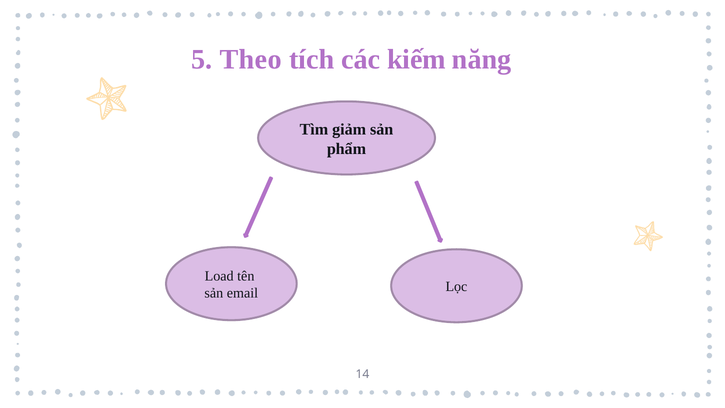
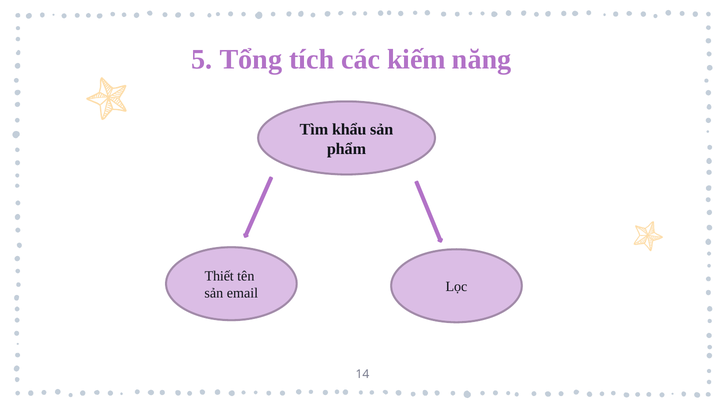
Theo: Theo -> Tổng (251, 59)
giảm: giảm -> khẩu (349, 129)
Load: Load -> Thiết (219, 276)
